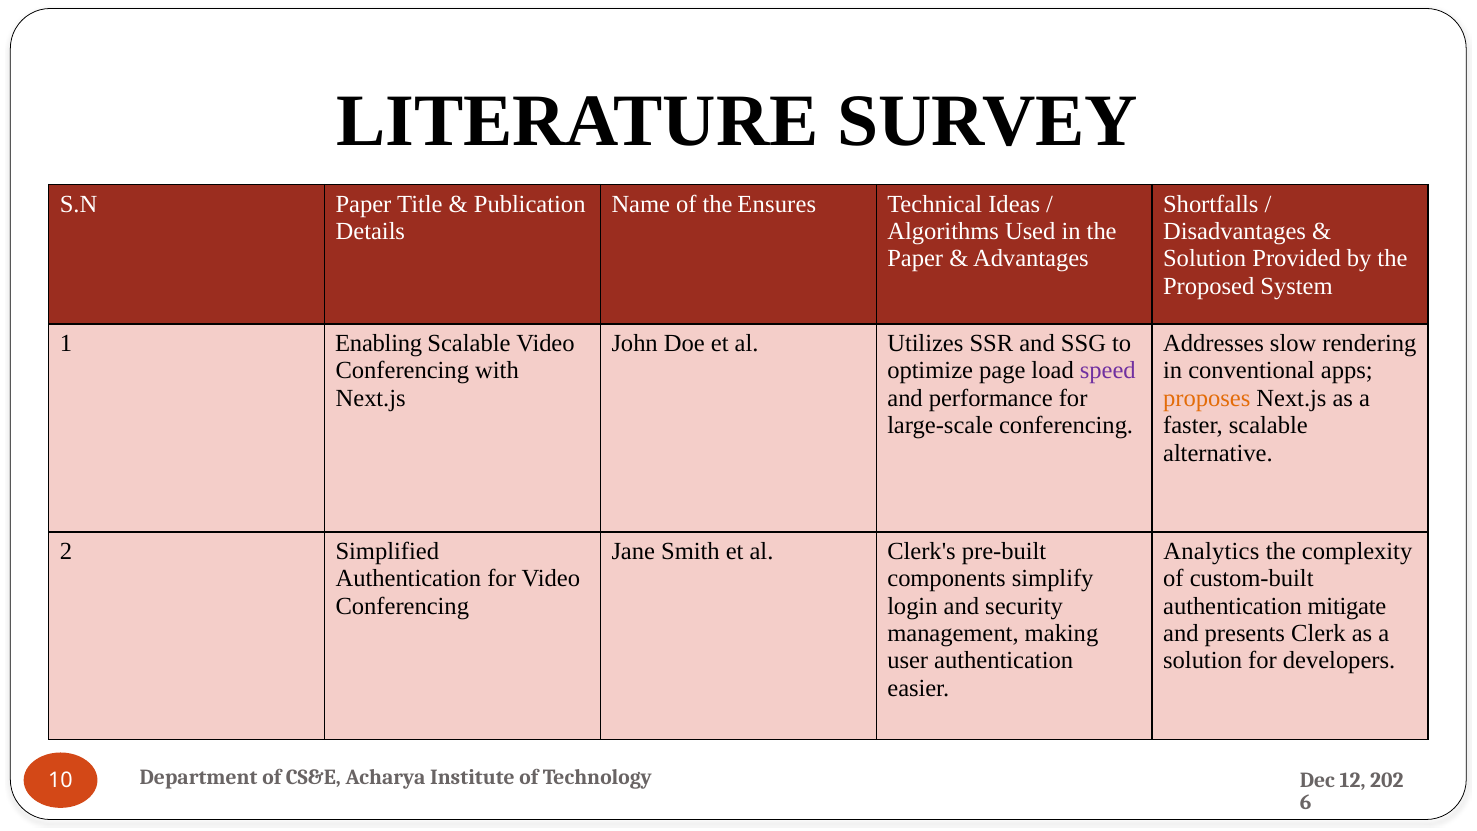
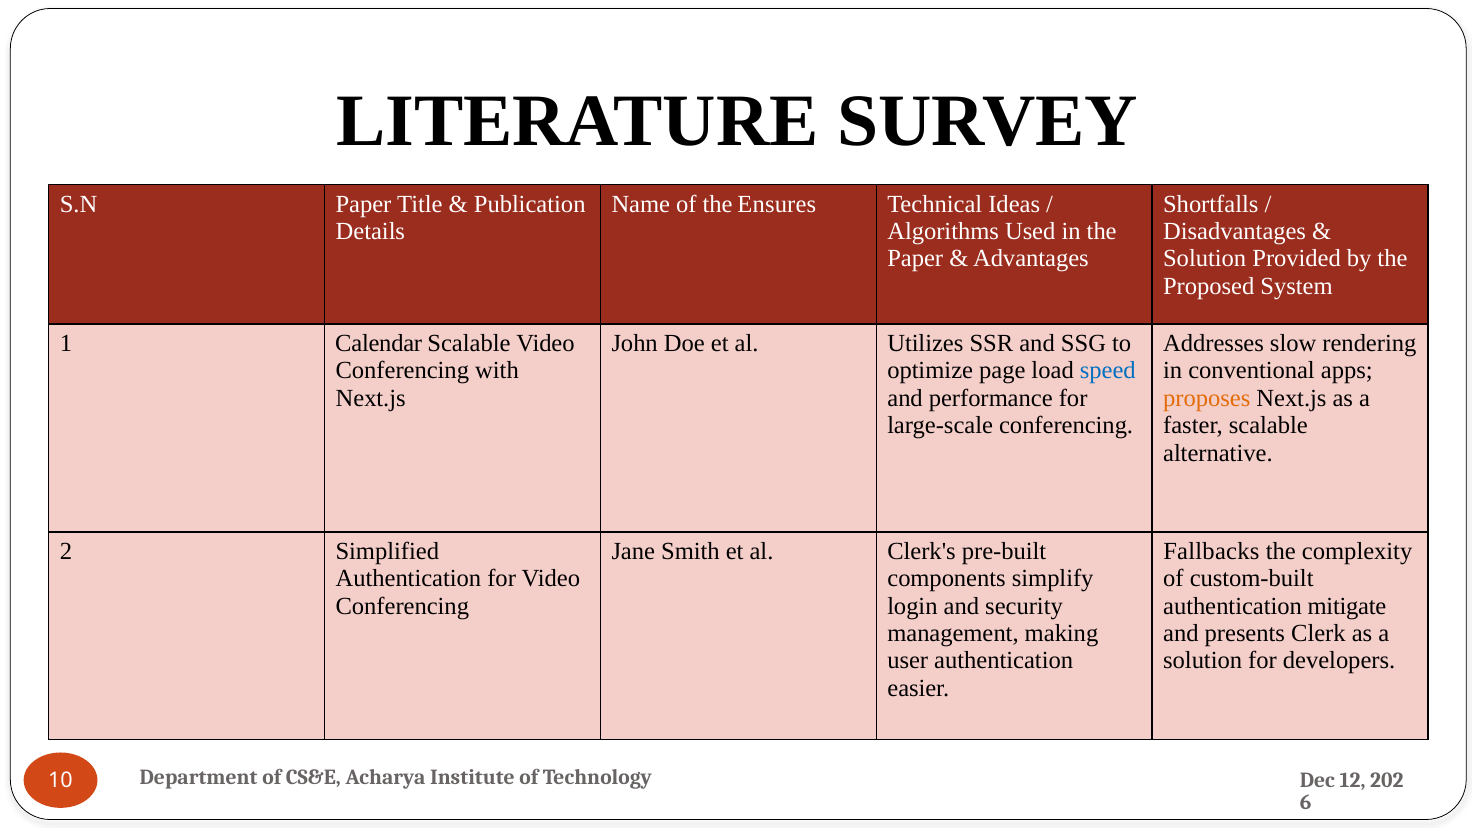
Enabling: Enabling -> Calendar (379, 343)
speed colour: purple -> blue (1108, 371)
Analytics: Analytics -> Fallbacks (1211, 551)
